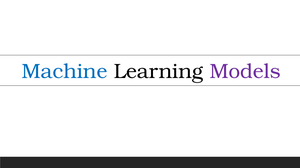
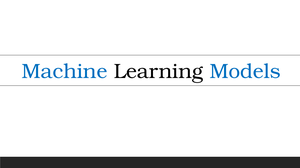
Models colour: purple -> blue (245, 72)
